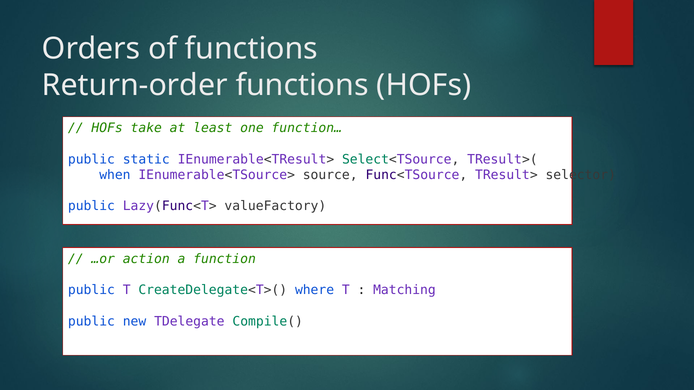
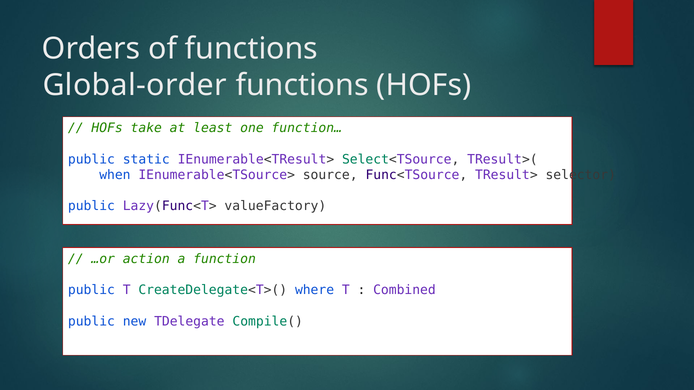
Return-order: Return-order -> Global-order (135, 85)
Matching: Matching -> Combined (404, 290)
